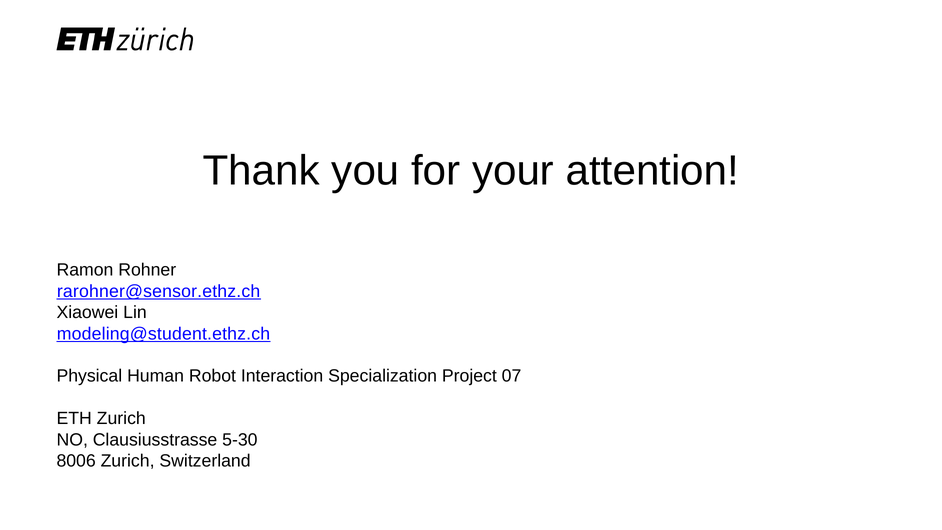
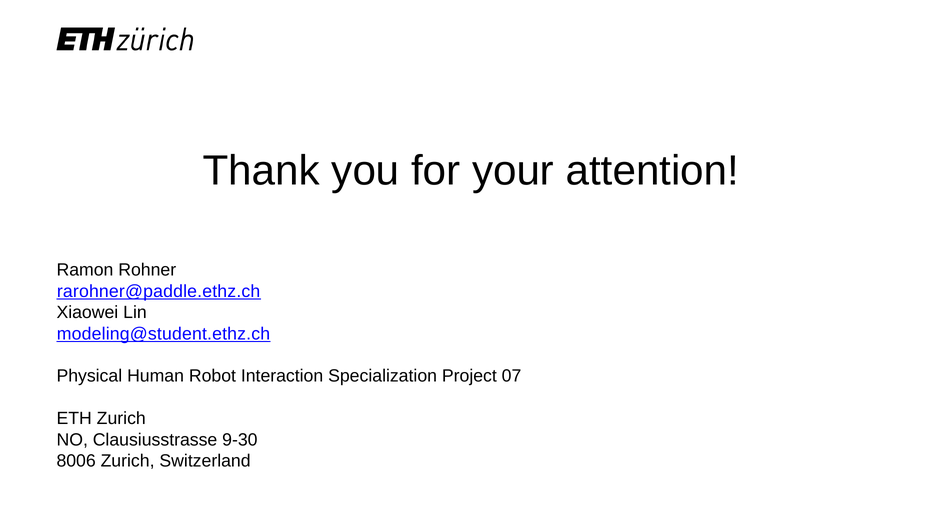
rarohner@sensor.ethz.ch: rarohner@sensor.ethz.ch -> rarohner@paddle.ethz.ch (159, 291)
5-30: 5-30 -> 9-30 (240, 440)
